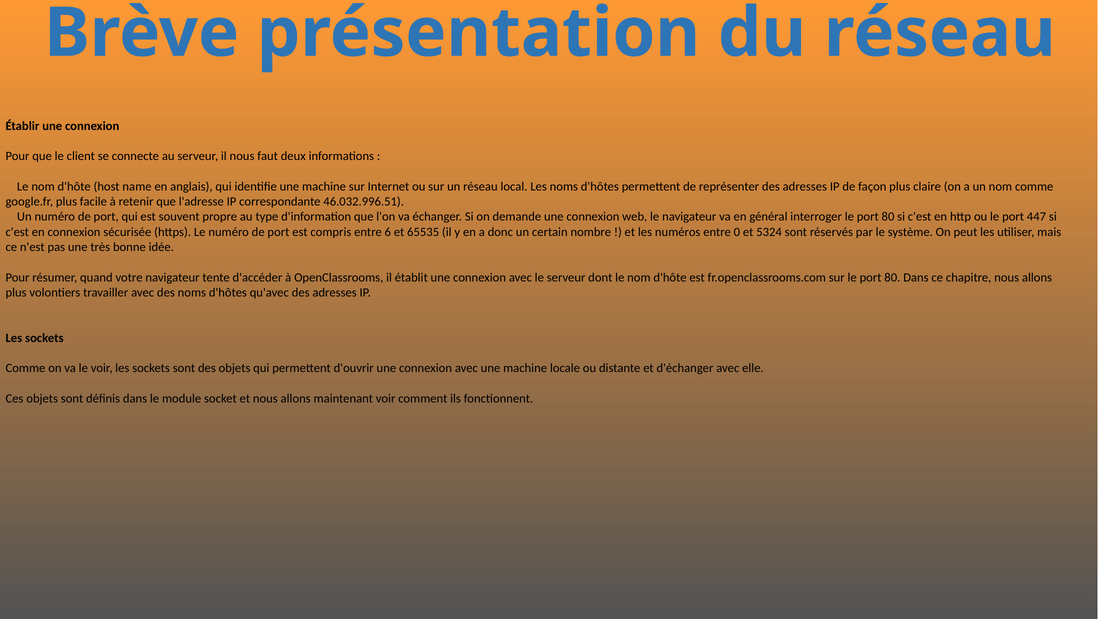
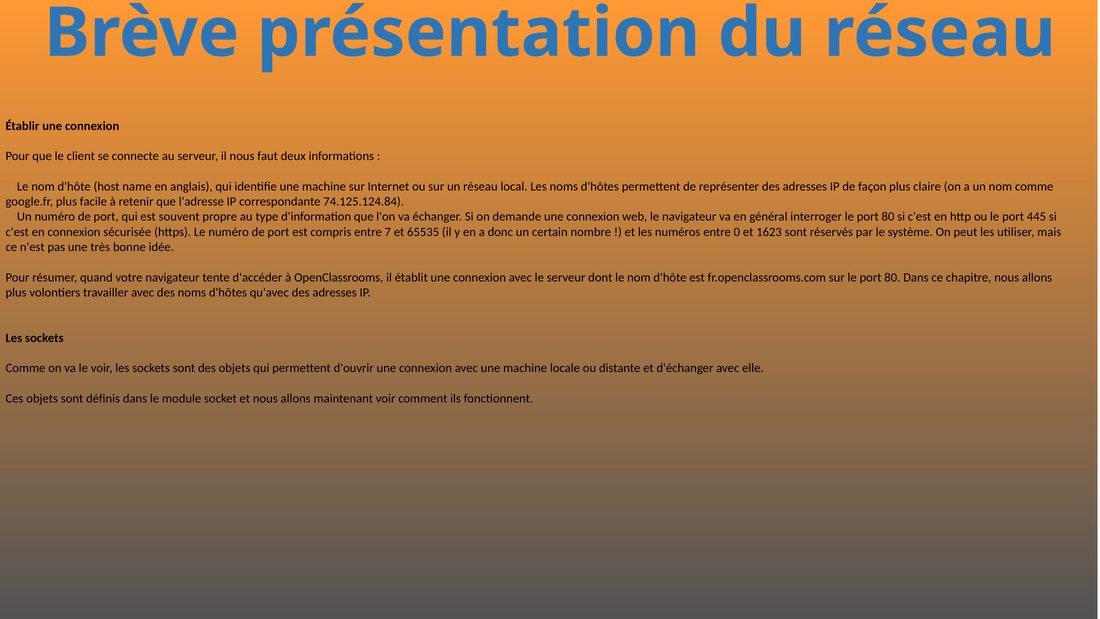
46.032.996.51: 46.032.996.51 -> 74.125.124.84 (364, 202)
447: 447 -> 445 (1036, 217)
6: 6 -> 7 (388, 232)
5324: 5324 -> 1623 (769, 232)
